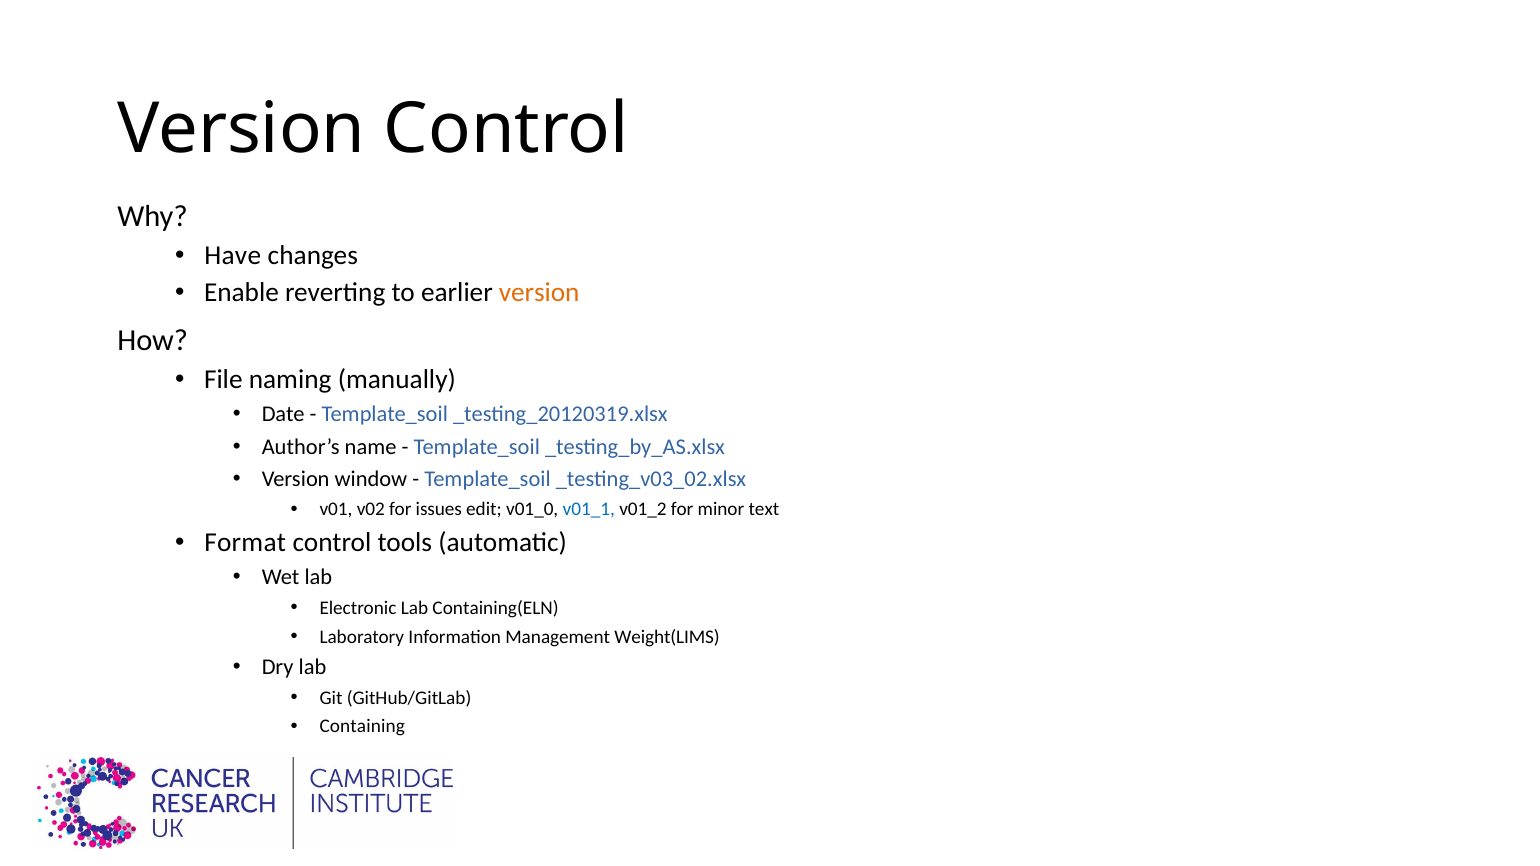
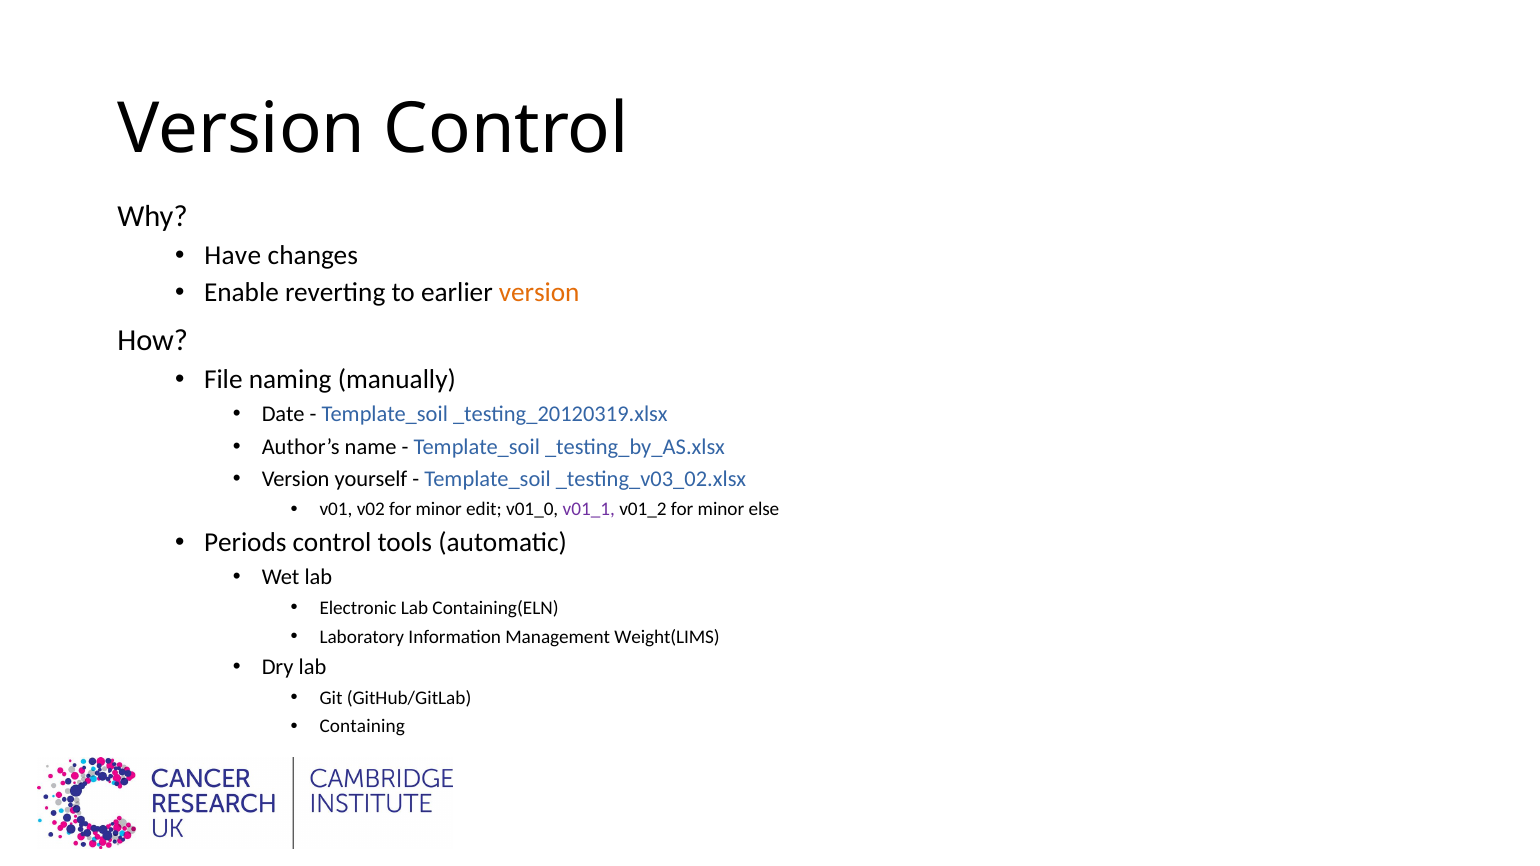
window: window -> yourself (371, 479)
v02 for issues: issues -> minor (439, 510)
v01_1 colour: blue -> purple (589, 510)
text: text -> else (764, 510)
Format: Format -> Periods (245, 543)
